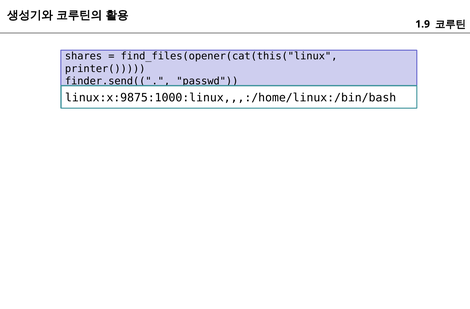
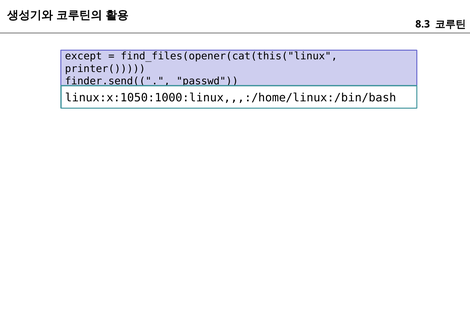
1.9: 1.9 -> 8.3 (423, 24)
shares: shares -> except (84, 56)
linux:x:9875:1000:linux,,,:/home/linux:/bin/bash: linux:x:9875:1000:linux,,,:/home/linux:/bin/bash -> linux:x:1050:1000:linux,,,:/home/linux:/bin/bash (231, 98)
